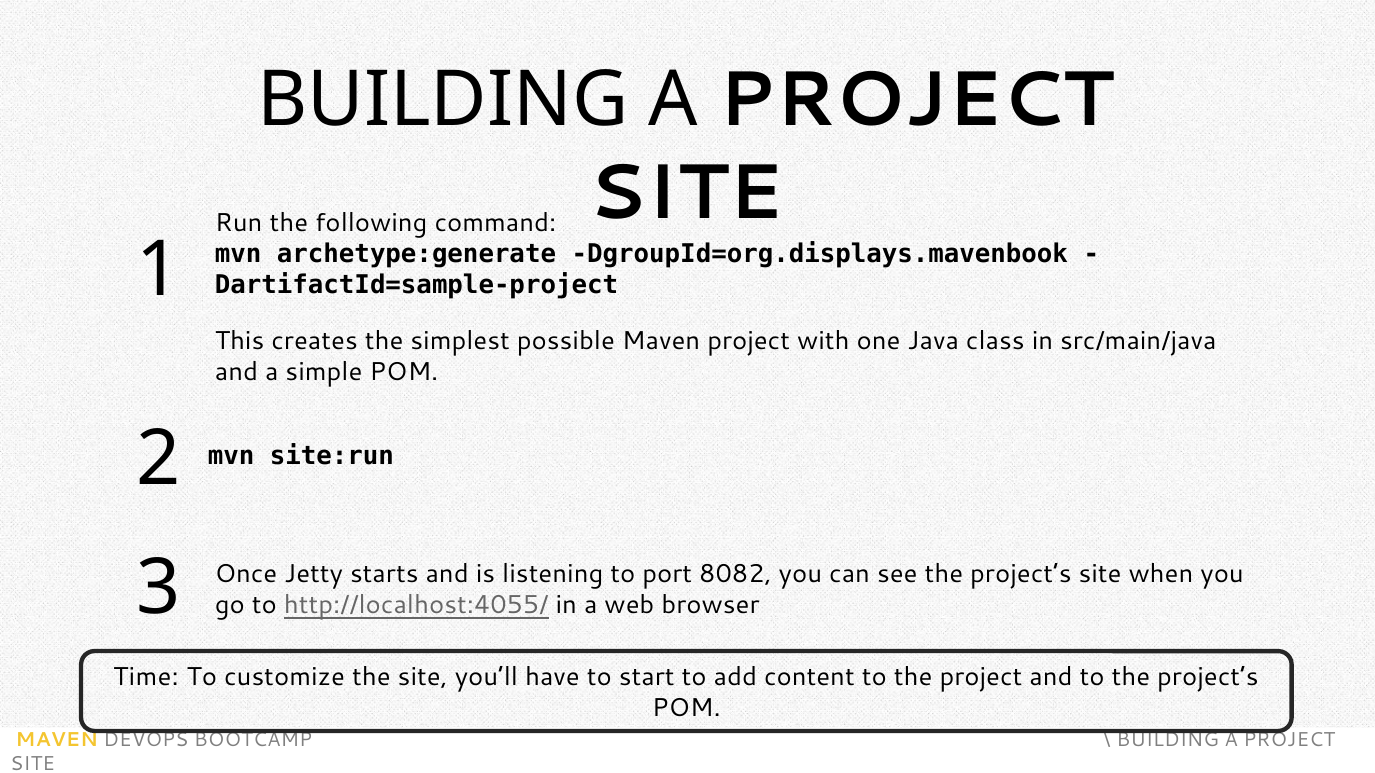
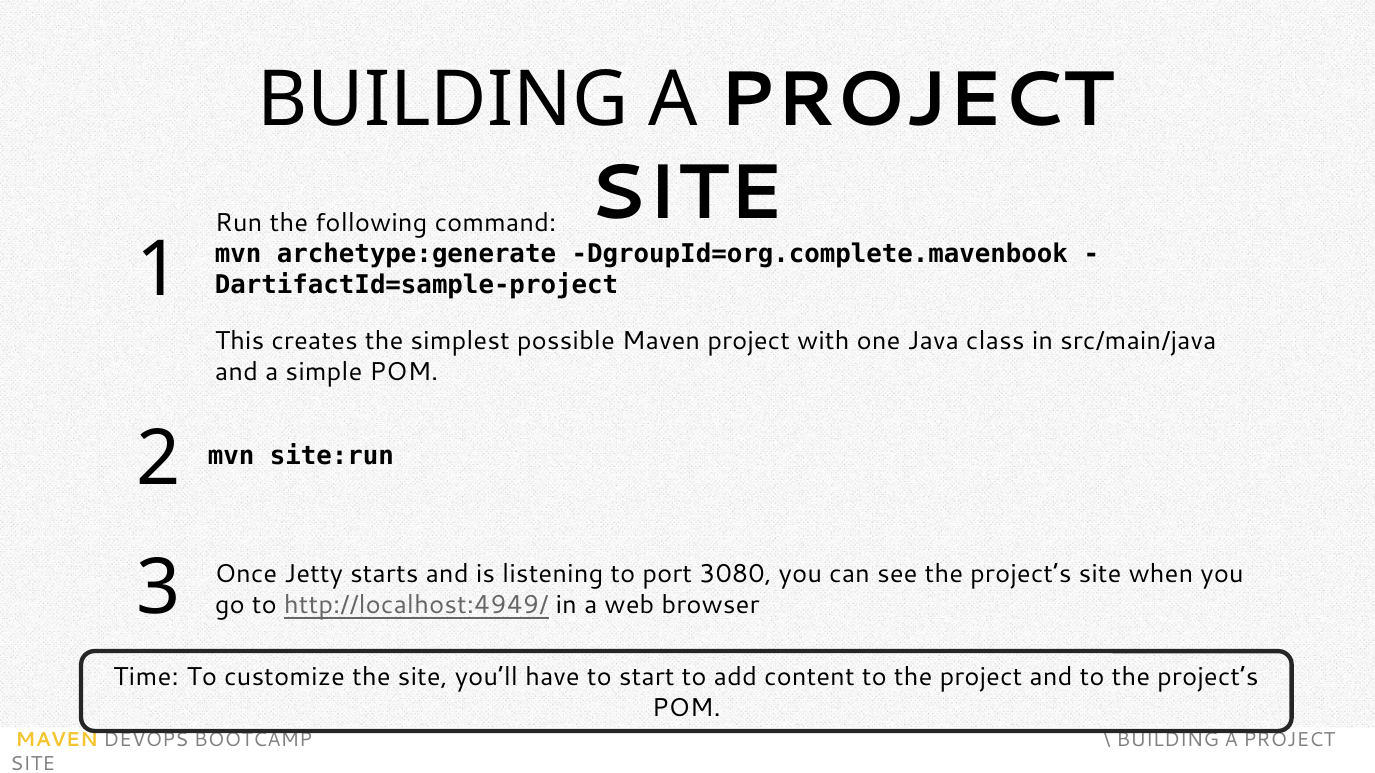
DgroupId=org.displays.mavenbook: DgroupId=org.displays.mavenbook -> DgroupId=org.complete.mavenbook (820, 254)
8082: 8082 -> 3080 (736, 575)
http://localhost:4055/: http://localhost:4055/ -> http://localhost:4949/ (416, 605)
